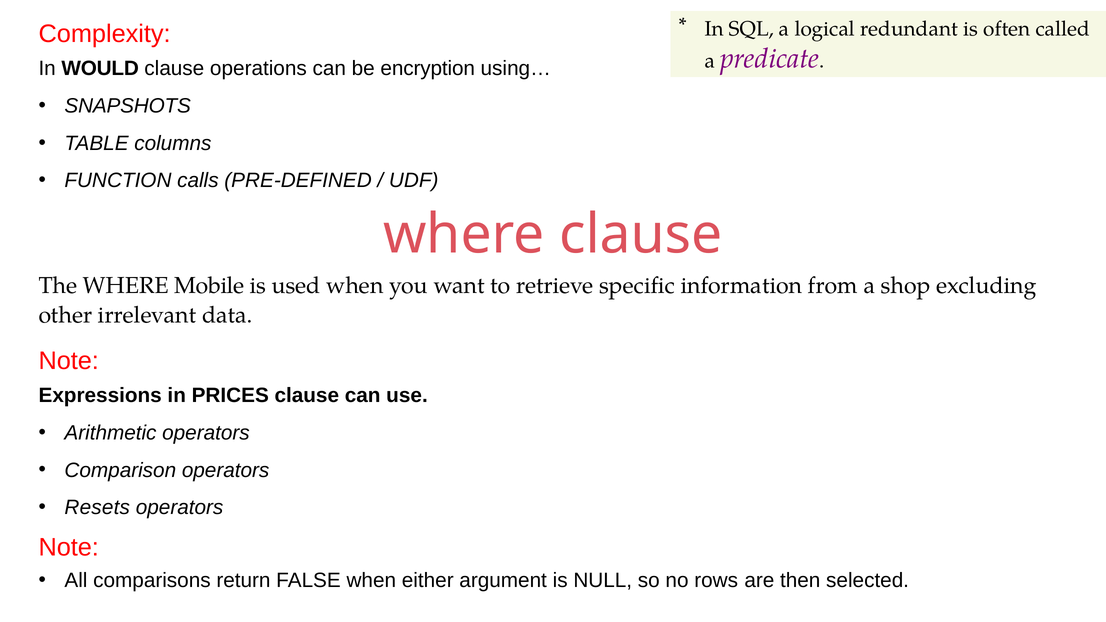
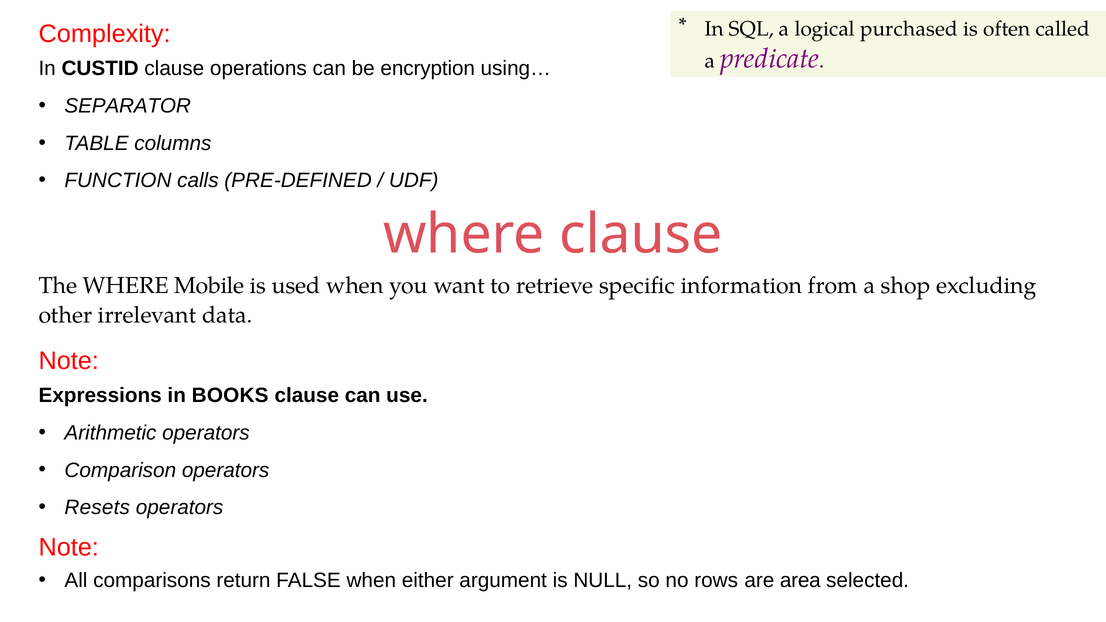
redundant: redundant -> purchased (909, 29)
WOULD: WOULD -> CUSTID (100, 69)
SNAPSHOTS: SNAPSHOTS -> SEPARATOR (128, 106)
PRICES: PRICES -> BOOKS (230, 396)
then: then -> area (800, 580)
